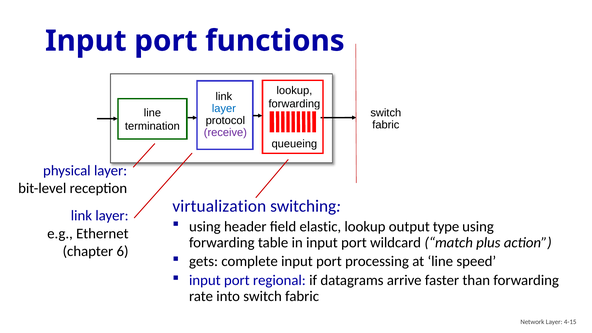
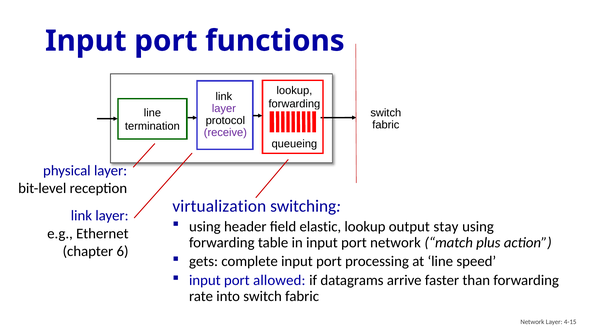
layer colour: blue -> purple (224, 109)
type: type -> stay (446, 226)
port wildcard: wildcard -> network (395, 242)
regional: regional -> allowed (279, 280)
